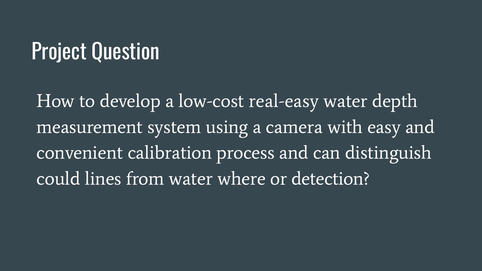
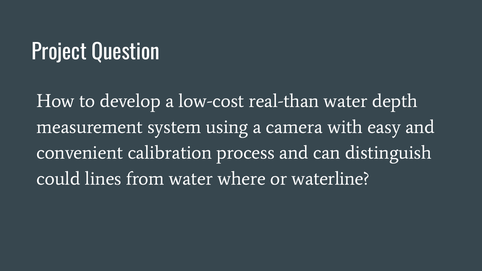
real-easy: real-easy -> real-than (284, 101)
detection: detection -> waterline (331, 179)
